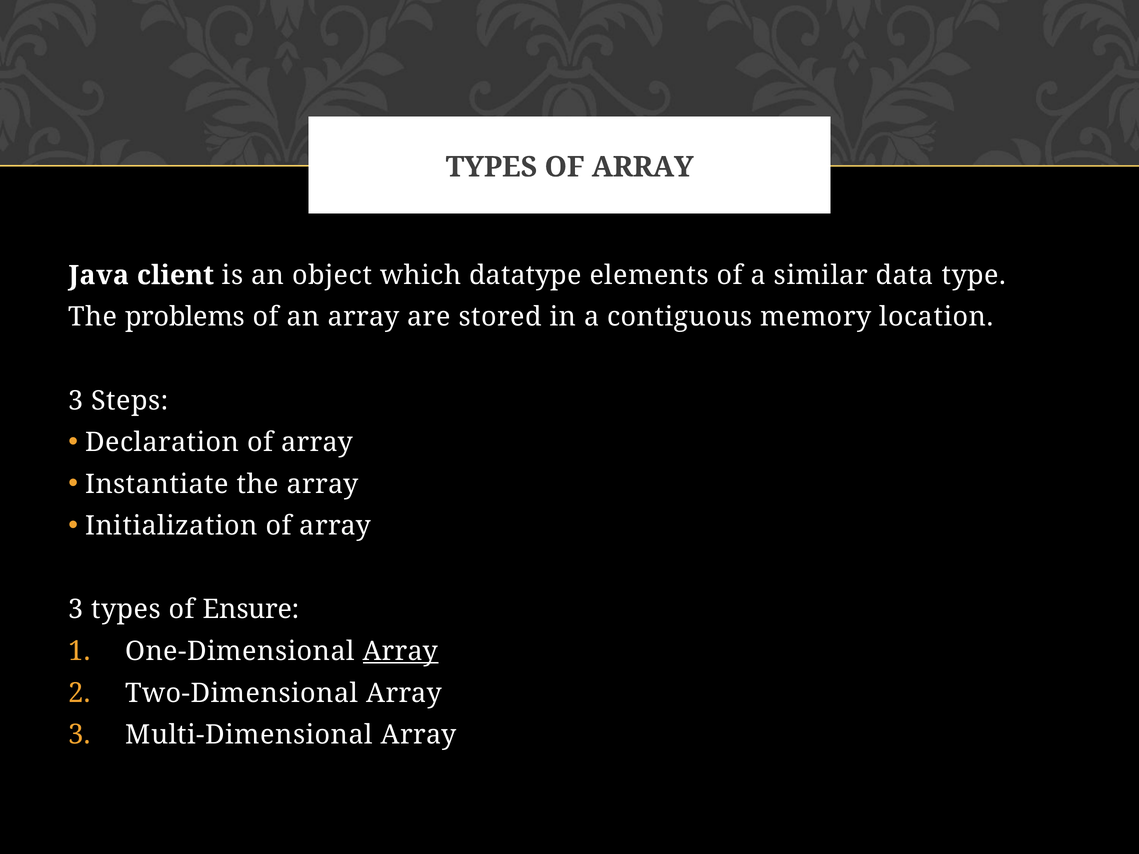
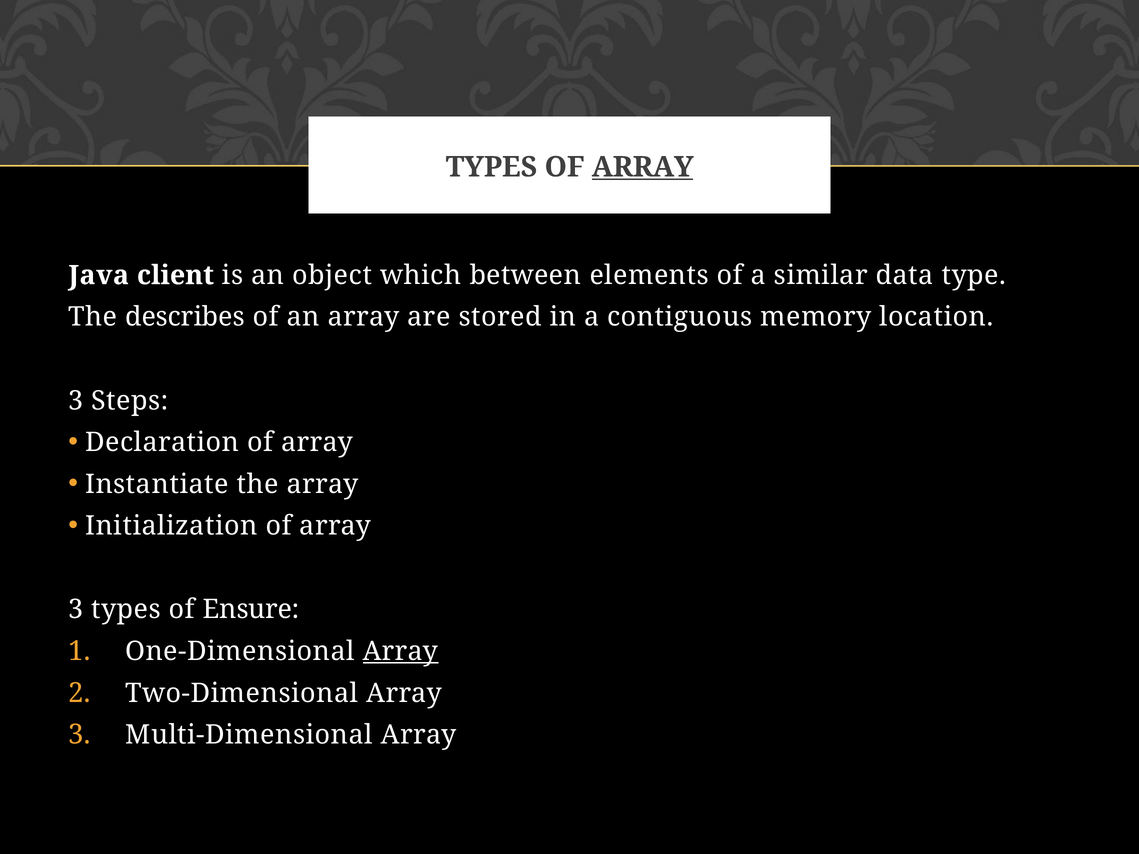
ARRAY underline: none -> present (643, 167)
datatype: datatype -> between (525, 275)
problems: problems -> describes (185, 317)
